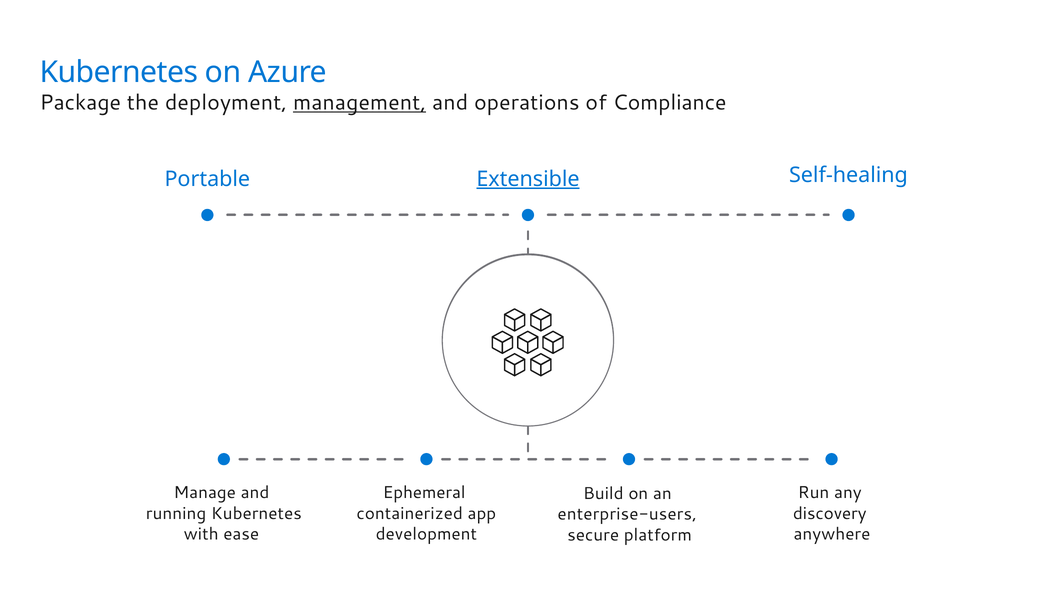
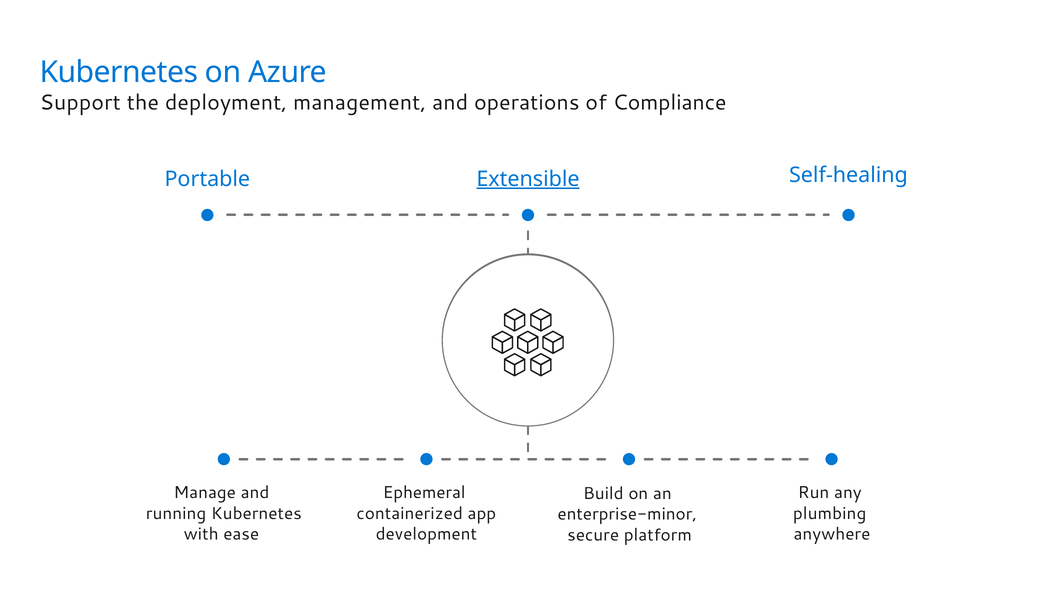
Package: Package -> Support (80, 103)
management underline: present -> none (360, 103)
discovery: discovery -> plumbing (830, 513)
enterprise-users: enterprise-users -> enterprise-minor (627, 514)
